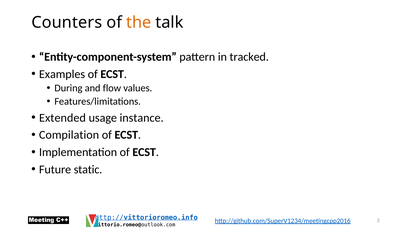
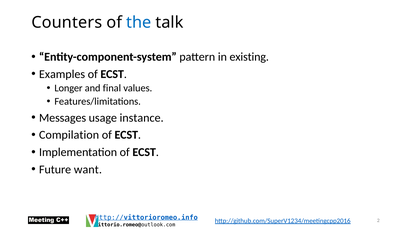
the colour: orange -> blue (139, 23)
tracked: tracked -> existing (249, 57)
During: During -> Longer (69, 88)
flow: flow -> final (112, 88)
Extended: Extended -> Messages (63, 118)
static: static -> want (88, 170)
